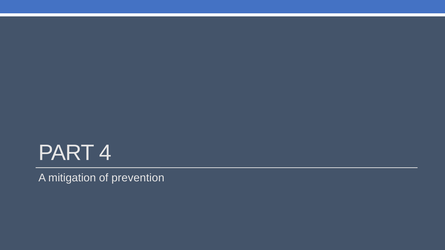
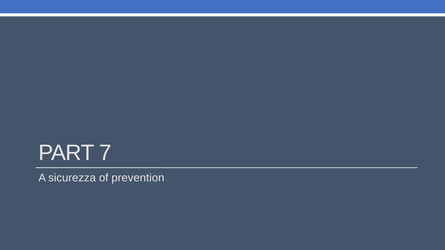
4: 4 -> 7 (105, 153)
mitigation: mitigation -> sicurezza (72, 178)
